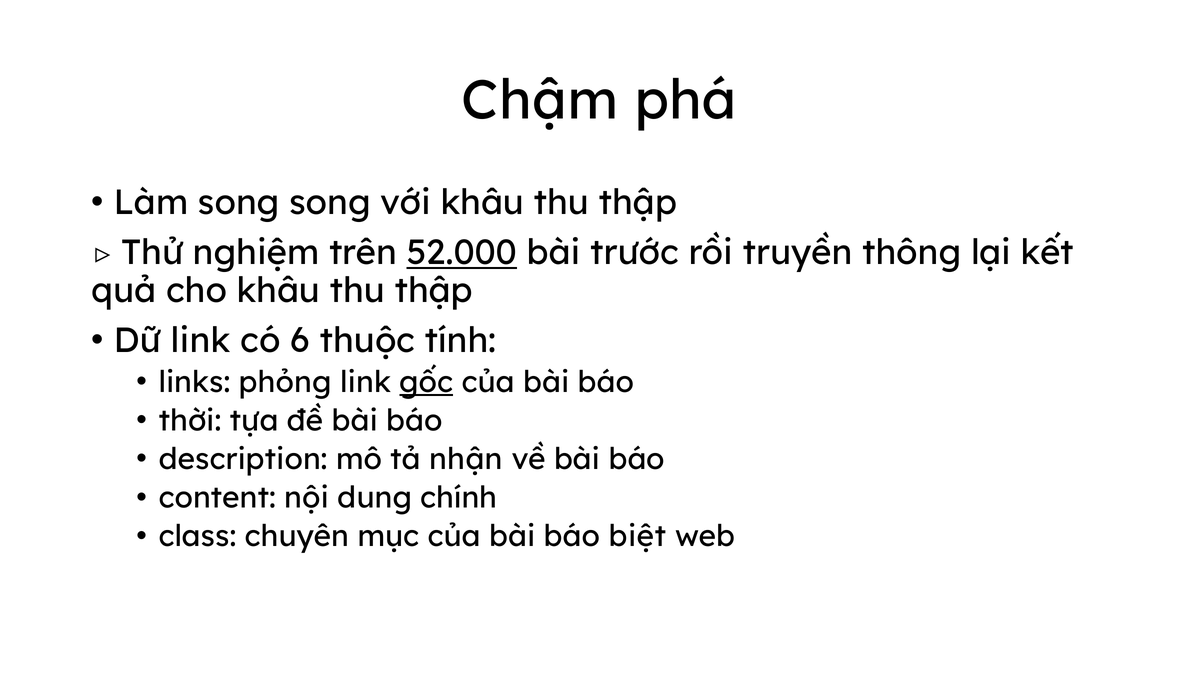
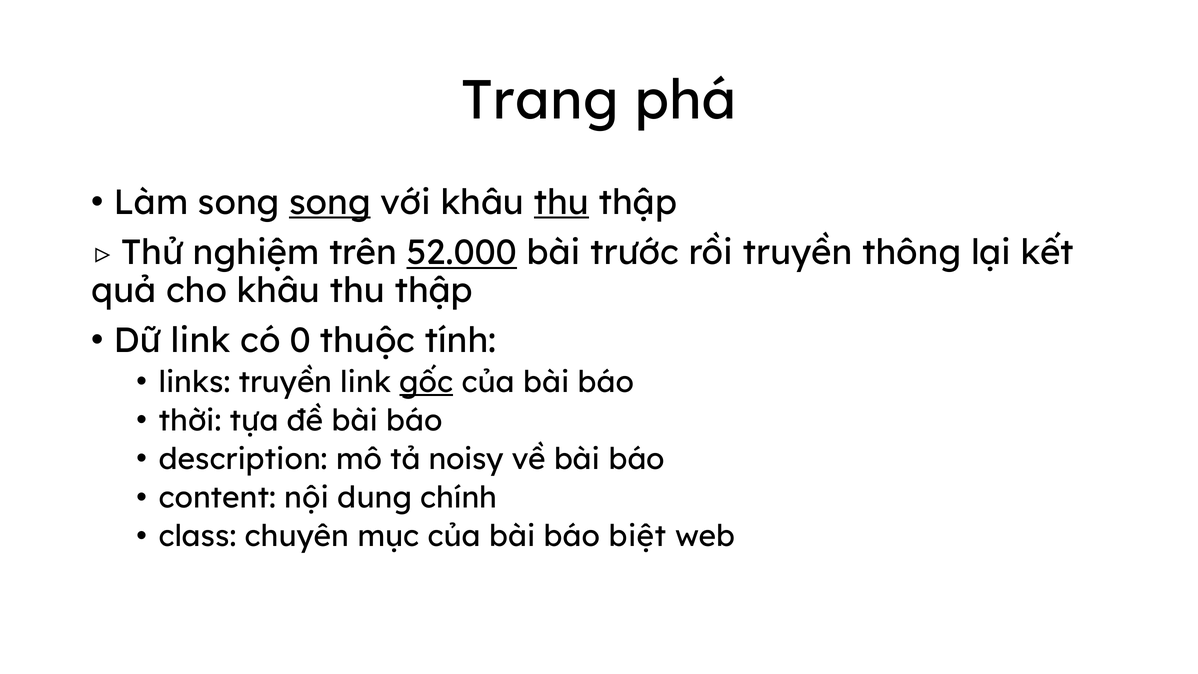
Chậm: Chậm -> Trang (540, 101)
song underline: none -> present (330, 203)
thu underline: none -> present (561, 203)
6: 6 -> 0 (300, 341)
links phỏng: phỏng -> truyền (285, 382)
nhận: nhận -> noisy (466, 459)
